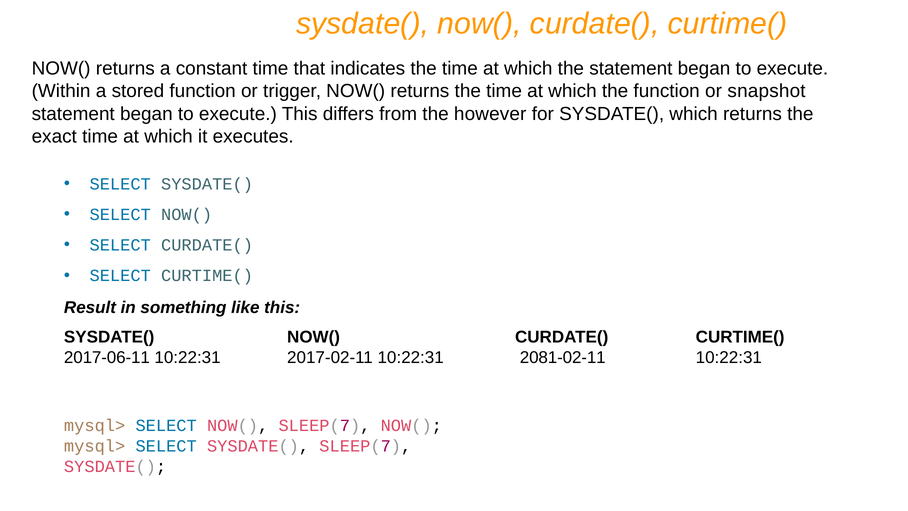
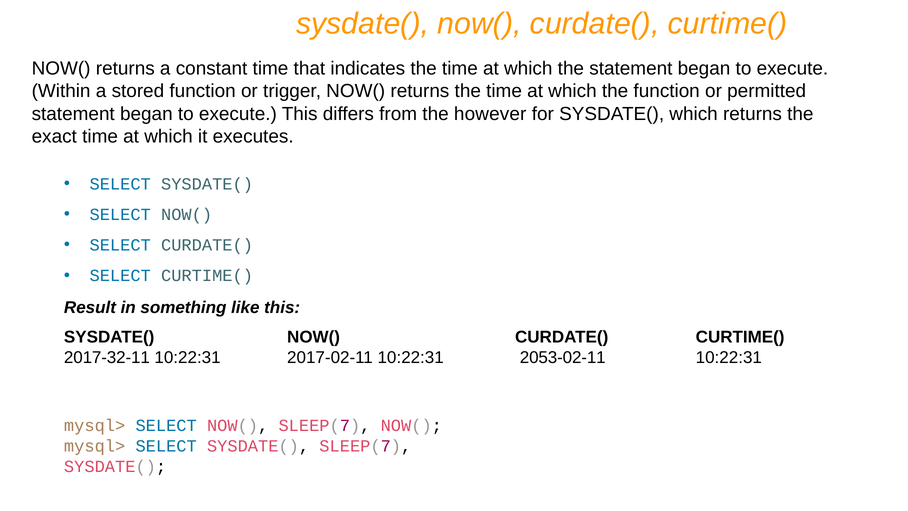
snapshot: snapshot -> permitted (767, 91)
2017-06-11: 2017-06-11 -> 2017-32-11 (107, 358)
2081-02-11: 2081-02-11 -> 2053-02-11 (563, 358)
